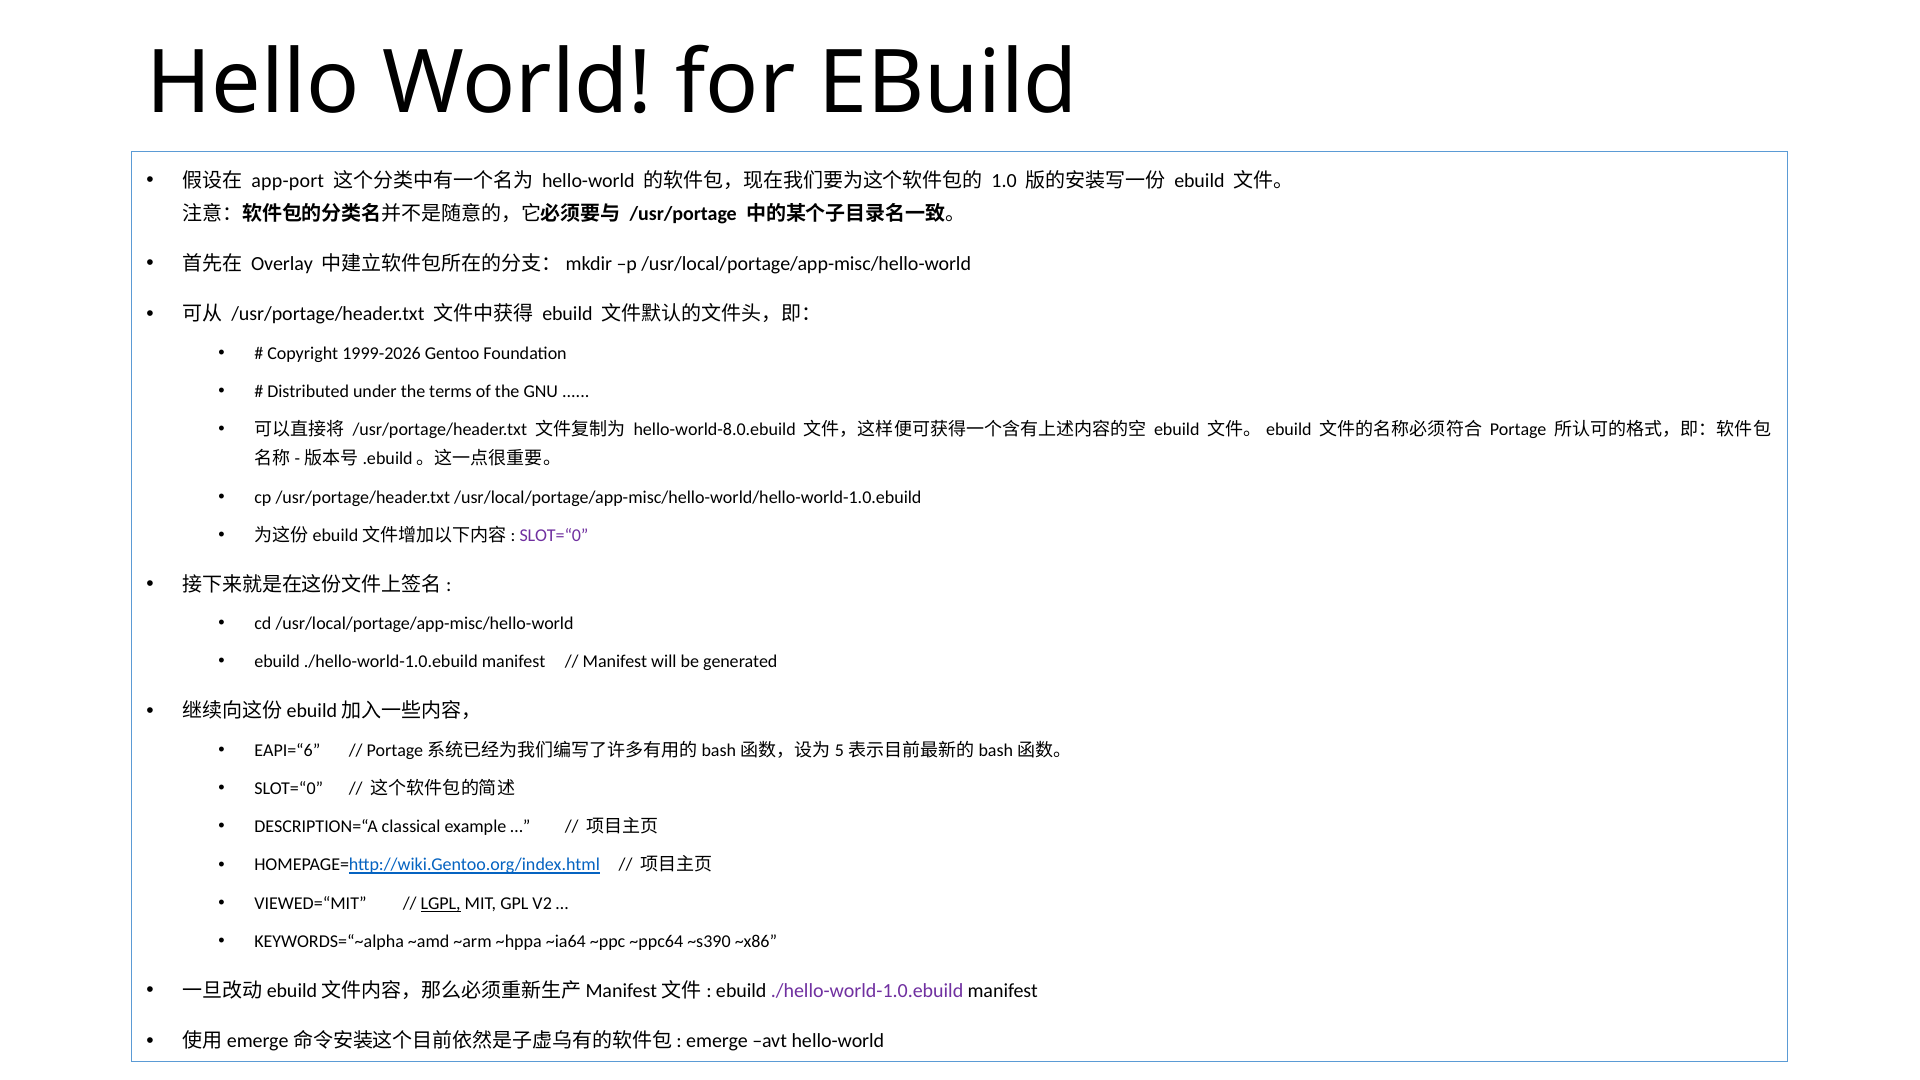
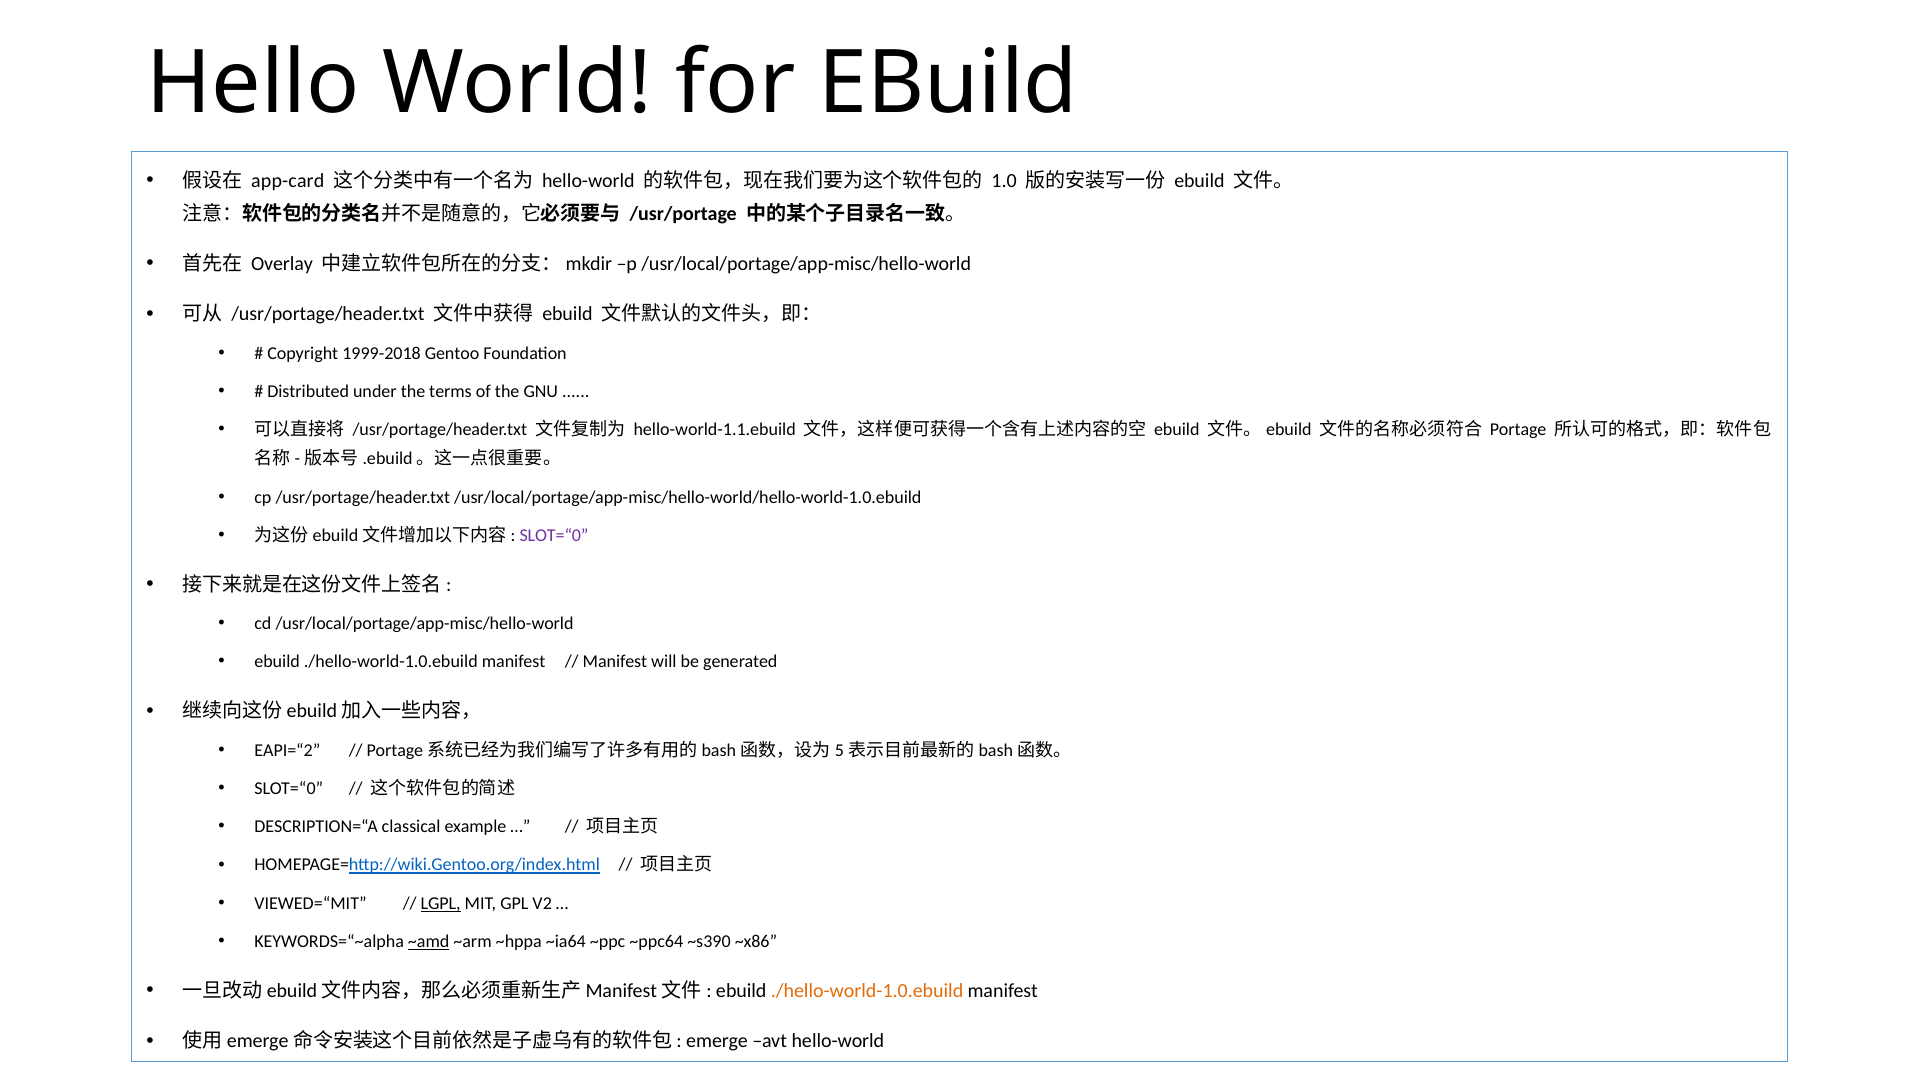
app-port: app-port -> app-card (288, 181)
1999-2026: 1999-2026 -> 1999-2018 (382, 353)
hello-world-8.0.ebuild: hello-world-8.0.ebuild -> hello-world-1.1.ebuild (715, 430)
EAPI=“6: EAPI=“6 -> EAPI=“2 (287, 750)
~amd underline: none -> present (429, 941)
./hello-world-1.0.ebuild colour: purple -> orange (867, 991)
